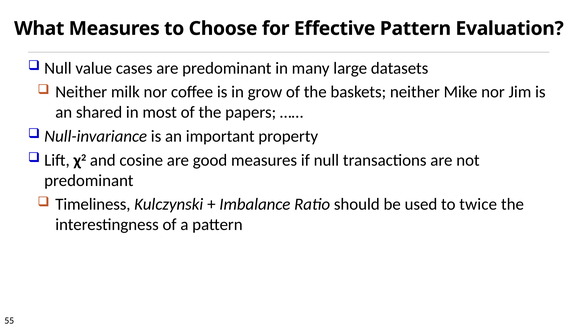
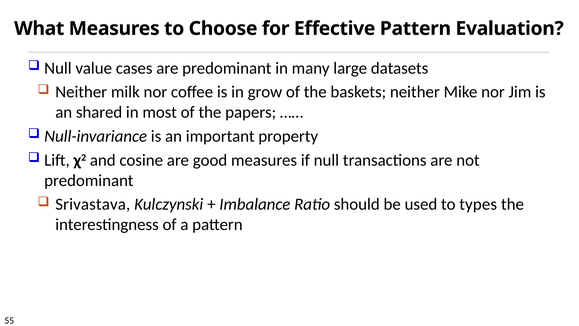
Timeliness: Timeliness -> Srivastava (93, 204)
twice: twice -> types (478, 204)
